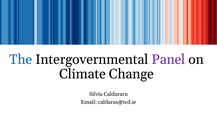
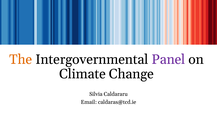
The colour: blue -> orange (21, 59)
